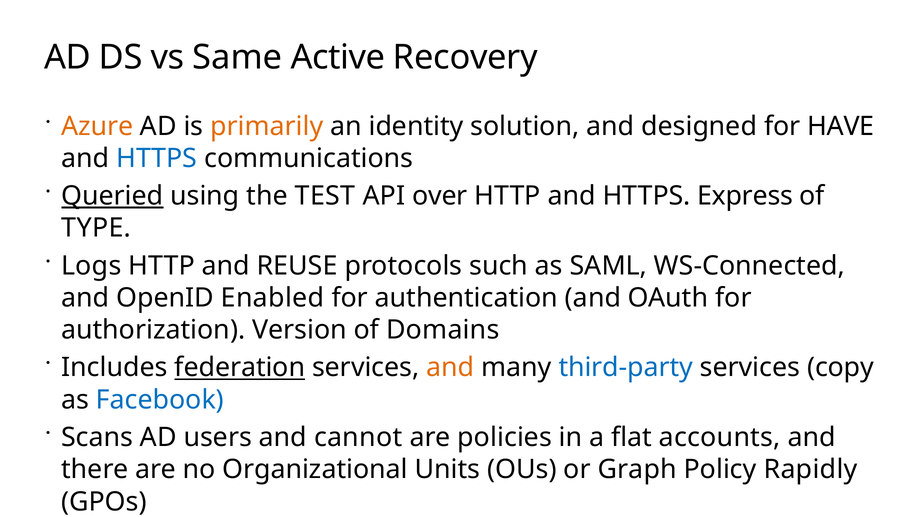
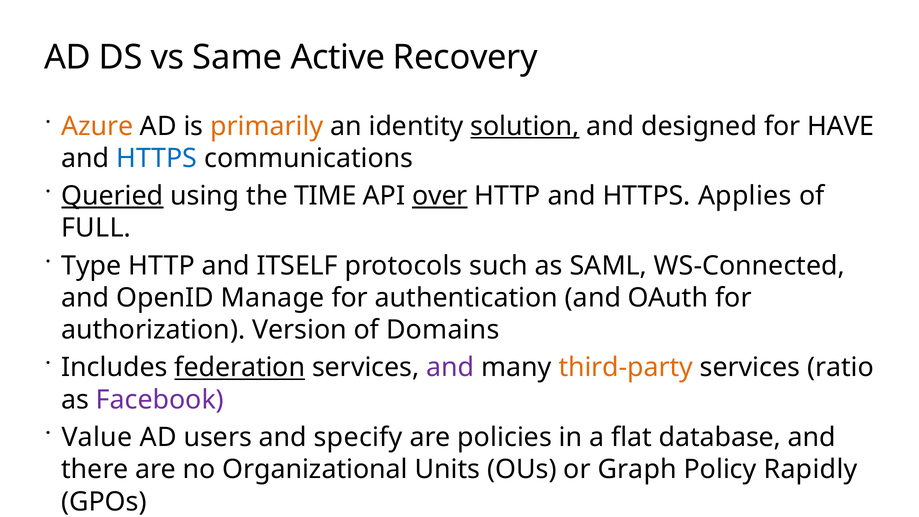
solution underline: none -> present (525, 126)
TEST: TEST -> TIME (325, 196)
over underline: none -> present (440, 196)
Express: Express -> Applies (745, 196)
TYPE: TYPE -> FULL (96, 228)
Logs: Logs -> Type (91, 266)
REUSE: REUSE -> ITSELF (297, 266)
Enabled: Enabled -> Manage (273, 298)
and colour: orange -> purple (450, 368)
third-party colour: blue -> orange (626, 368)
copy: copy -> ratio (840, 368)
Facebook colour: blue -> purple (160, 400)
Scans: Scans -> Value (97, 437)
cannot: cannot -> specify (358, 437)
accounts: accounts -> database (720, 437)
